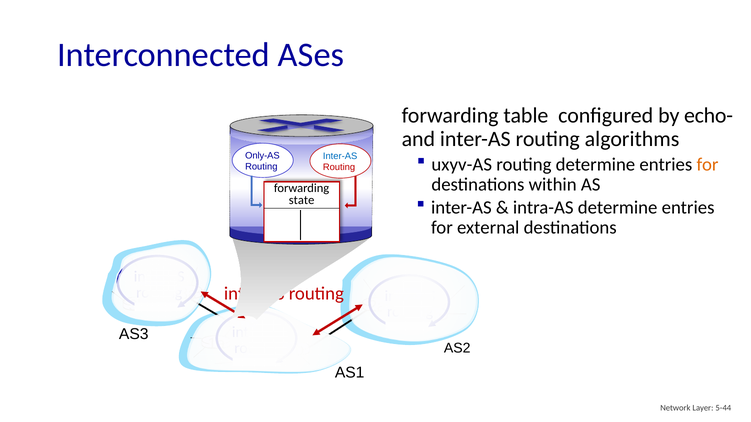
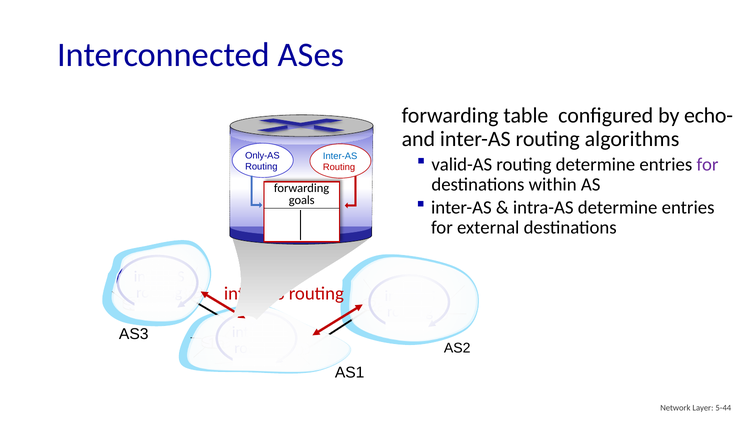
uxyv-AS: uxyv-AS -> valid-AS (462, 165)
for colour: orange -> purple (707, 165)
state: state -> goals (302, 200)
